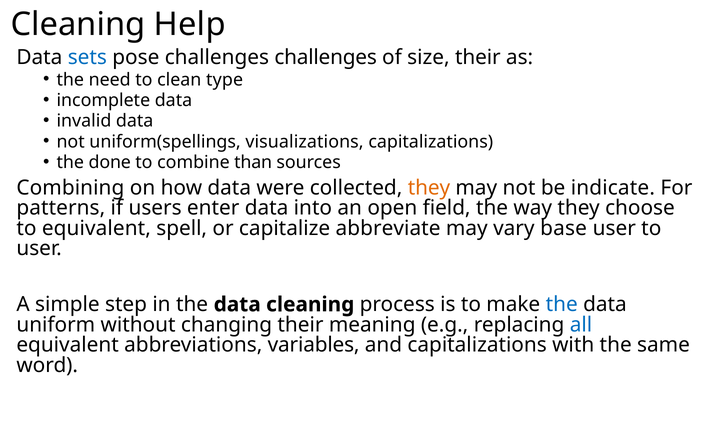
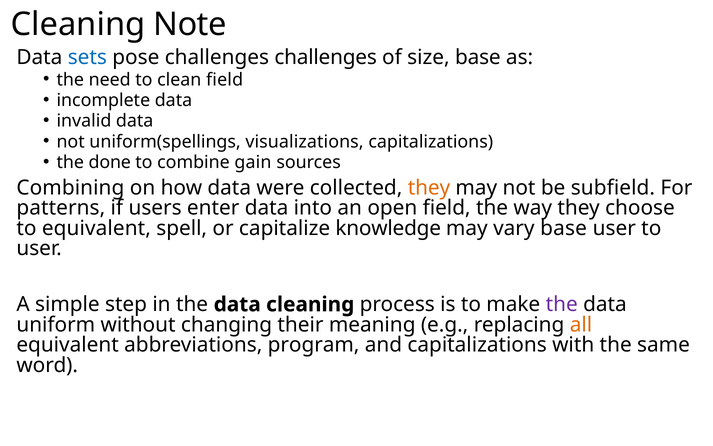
Help: Help -> Note (190, 24)
size their: their -> base (478, 58)
clean type: type -> field (225, 80)
than: than -> gain (253, 162)
indicate: indicate -> subfield (613, 188)
abbreviate: abbreviate -> knowledge (388, 228)
the colour: blue -> purple (562, 304)
all colour: blue -> orange (581, 324)
variables: variables -> program (314, 345)
